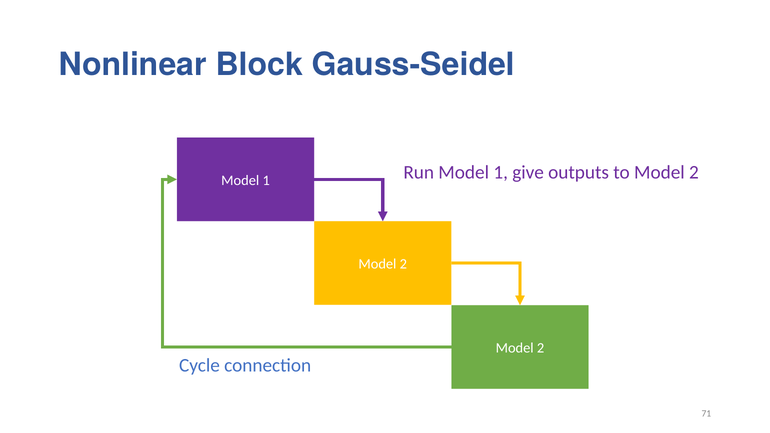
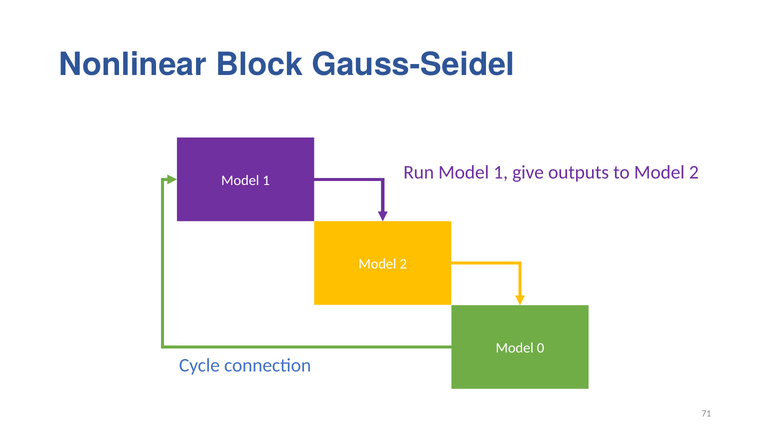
2: 2 -> 0 (541, 348)
